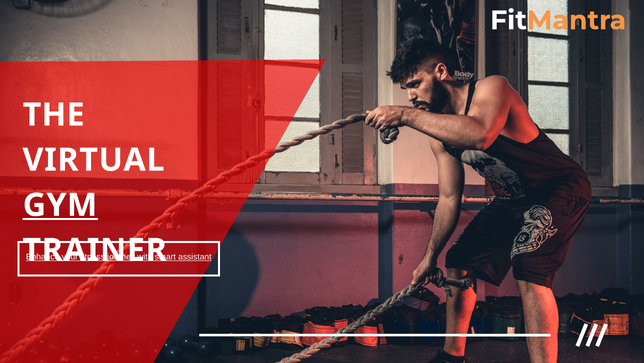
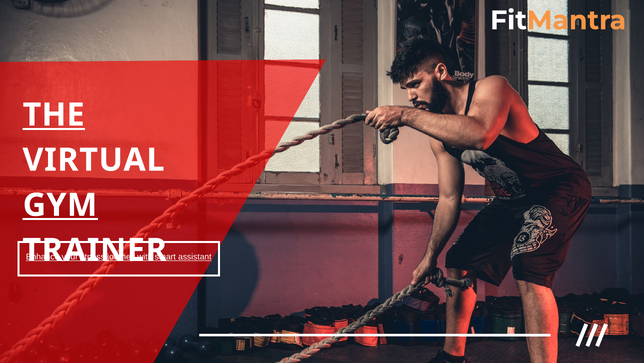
THE underline: none -> present (54, 115)
